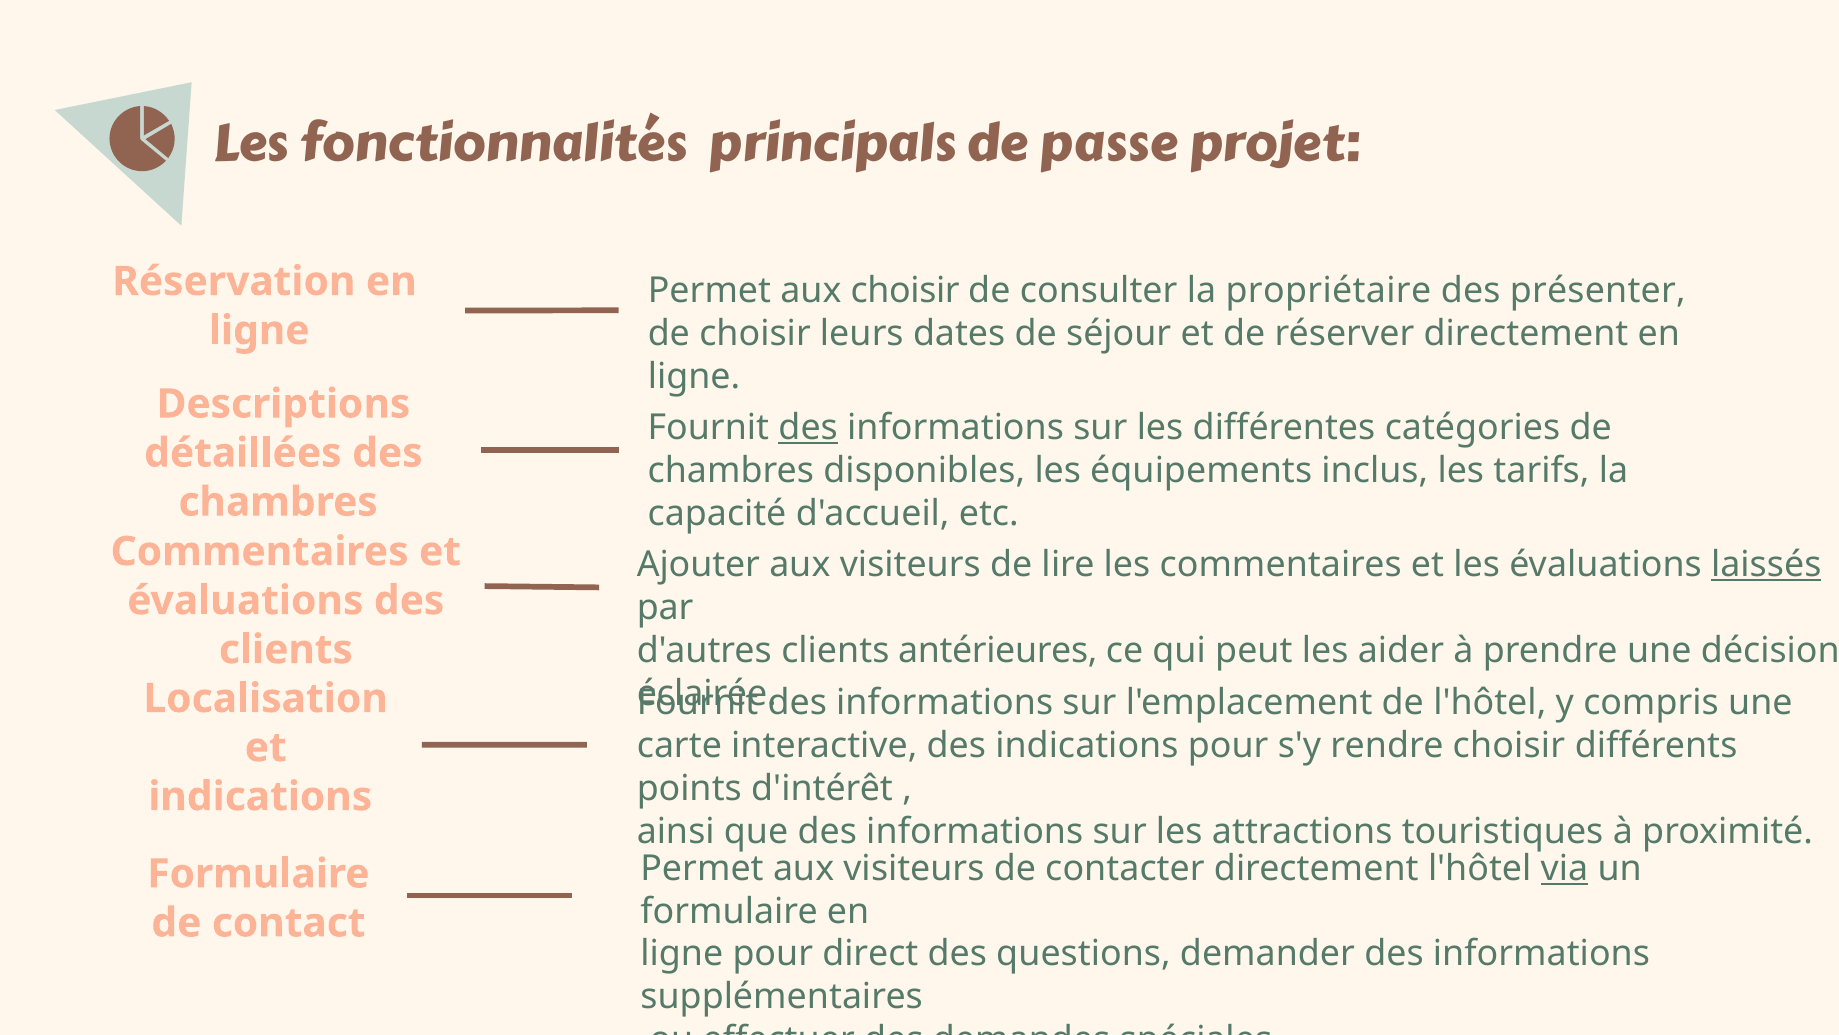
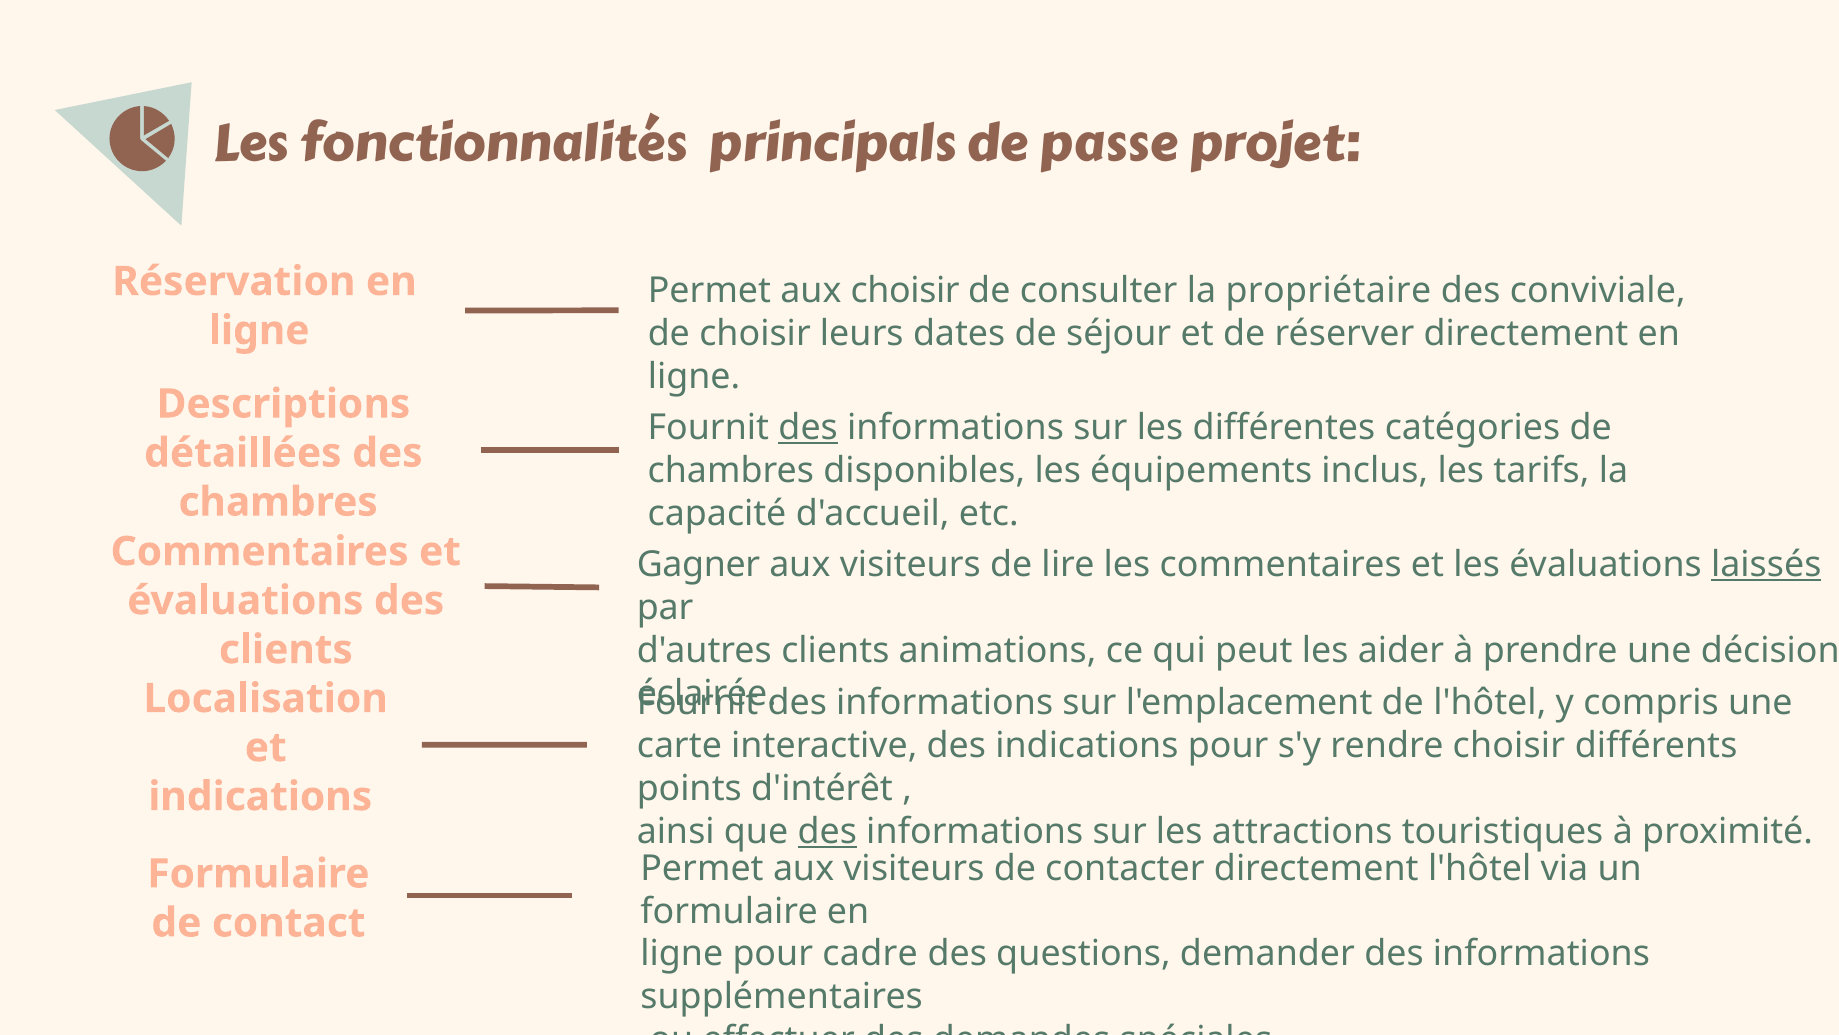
présenter: présenter -> conviviale (1598, 291)
Ajouter: Ajouter -> Gagner (699, 565)
antérieures: antérieures -> animations (998, 651)
des underline: none -> present (827, 831)
via underline: present -> none (1565, 868)
direct: direct -> cadre (870, 954)
